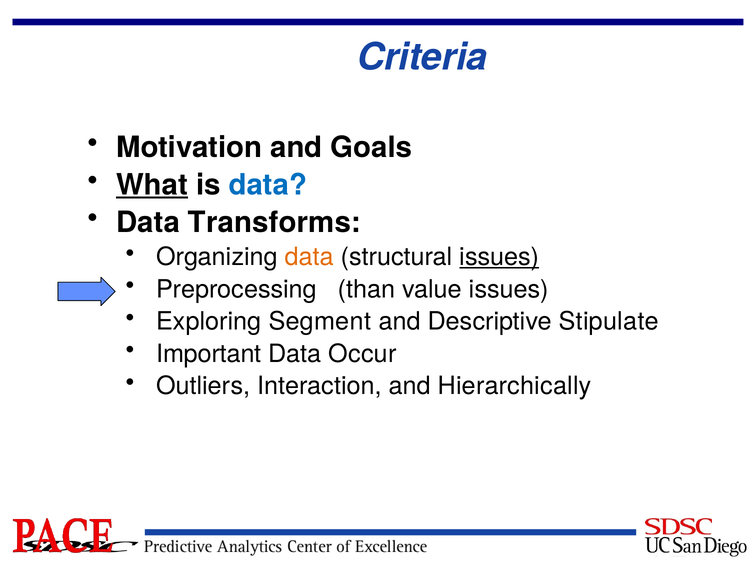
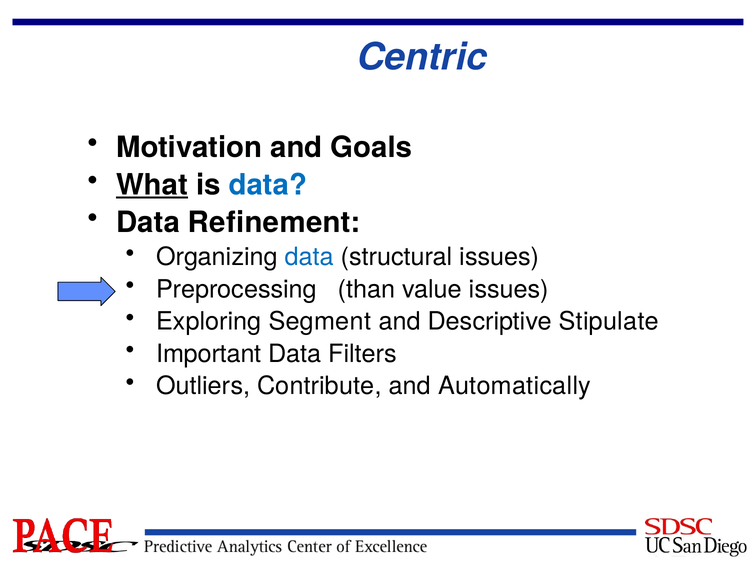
Criteria: Criteria -> Centric (422, 57)
Transforms: Transforms -> Refinement (274, 223)
data colour: orange -> blue (309, 257)
issues underline: present -> none (499, 257)
Occur: Occur -> Filters (363, 354)
Interaction: Interaction -> Contribute (319, 386)
Hierarchically: Hierarchically -> Automatically (515, 386)
